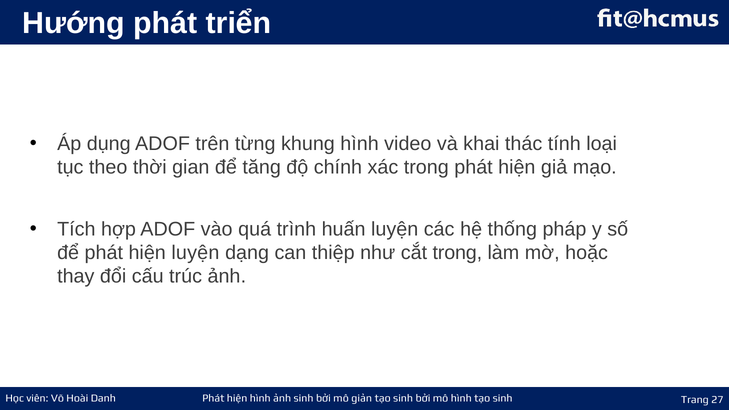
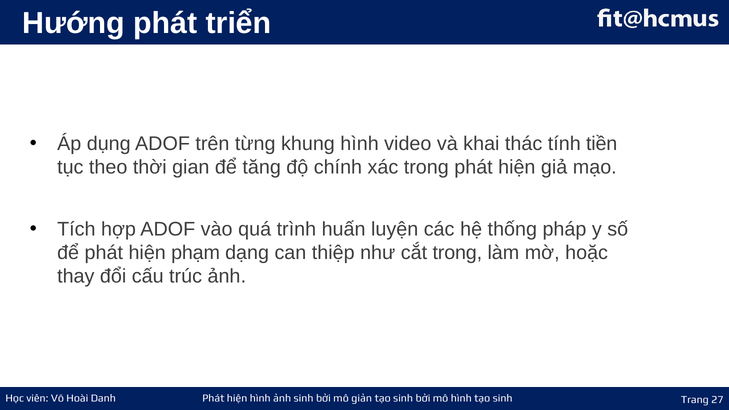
loại: loại -> tiền (602, 144)
hiện luyện: luyện -> phạm (196, 253)
